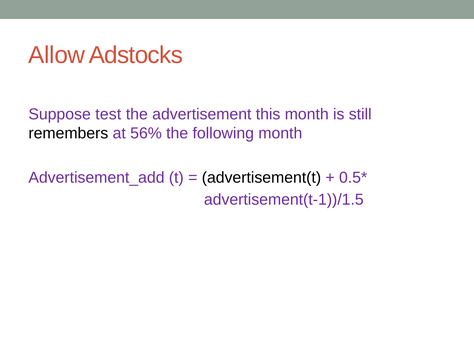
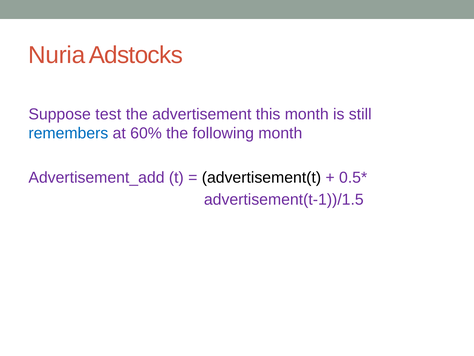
Allow: Allow -> Nuria (57, 55)
remembers colour: black -> blue (68, 133)
56%: 56% -> 60% (146, 133)
